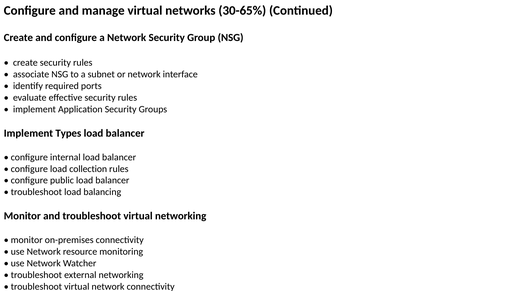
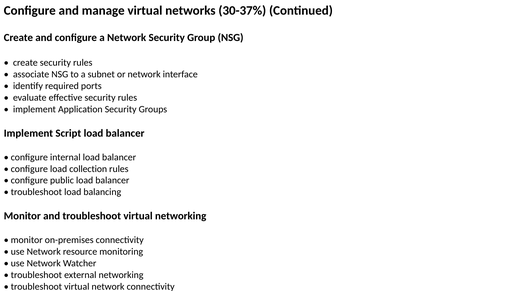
30-65%: 30-65% -> 30-37% (242, 11)
Types: Types -> Script (68, 133)
